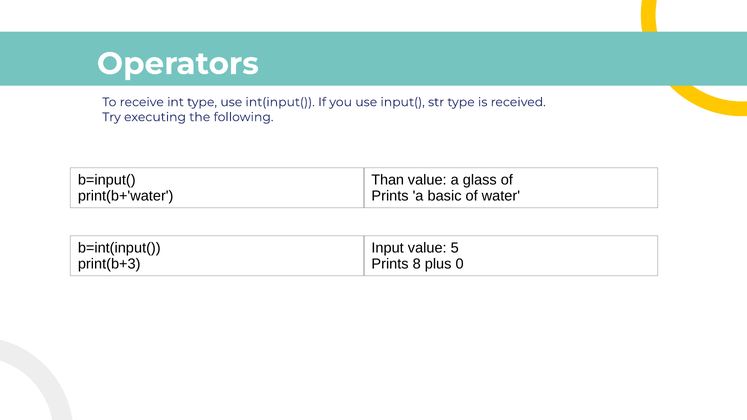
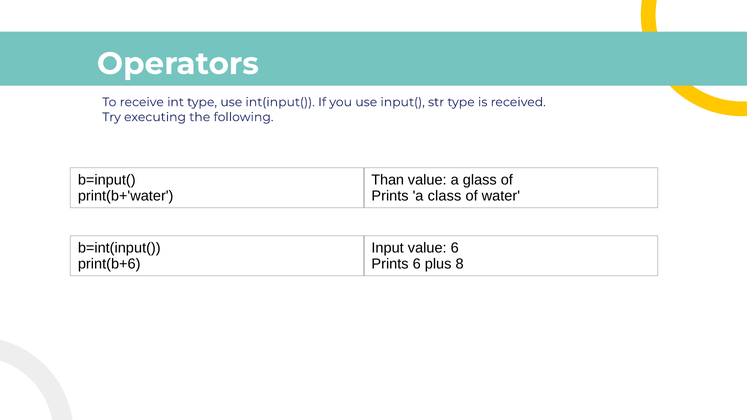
basic: basic -> class (444, 196)
value 5: 5 -> 6 (455, 248)
print(b+3: print(b+3 -> print(b+6 (109, 264)
Prints 8: 8 -> 6 (417, 264)
0: 0 -> 8 (460, 264)
